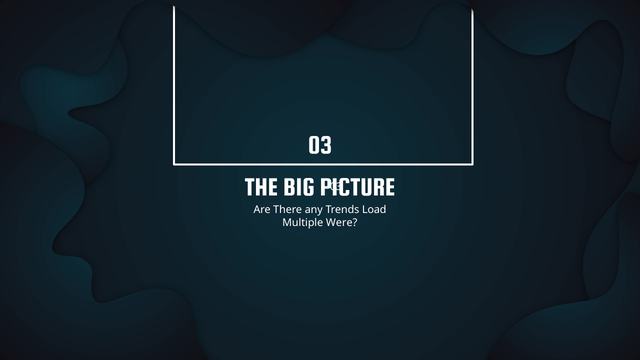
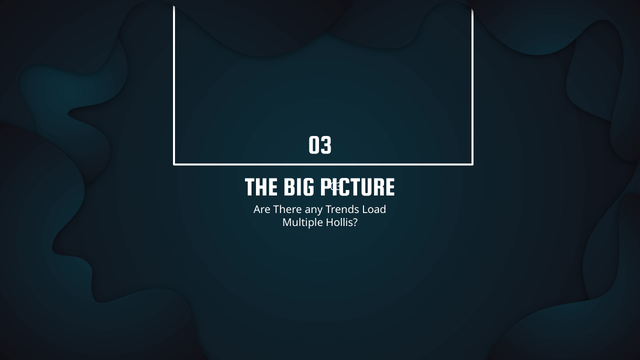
Were: Were -> Hollis (342, 223)
